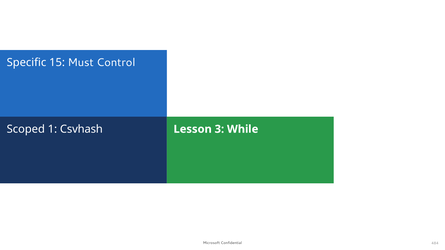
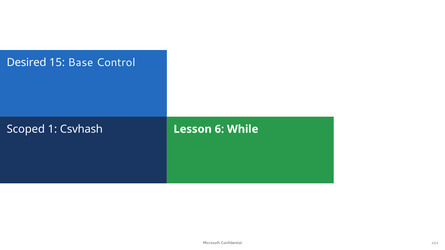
Specific: Specific -> Desired (27, 63)
Must: Must -> Base (81, 63)
3: 3 -> 6 (219, 129)
